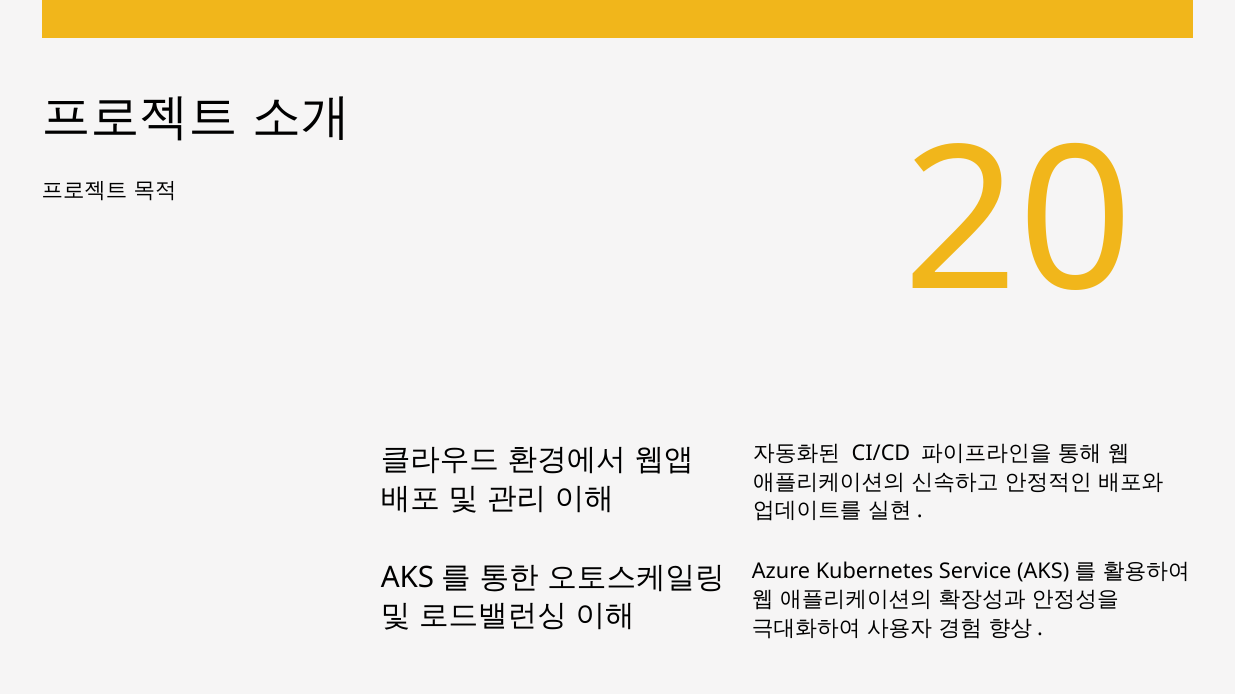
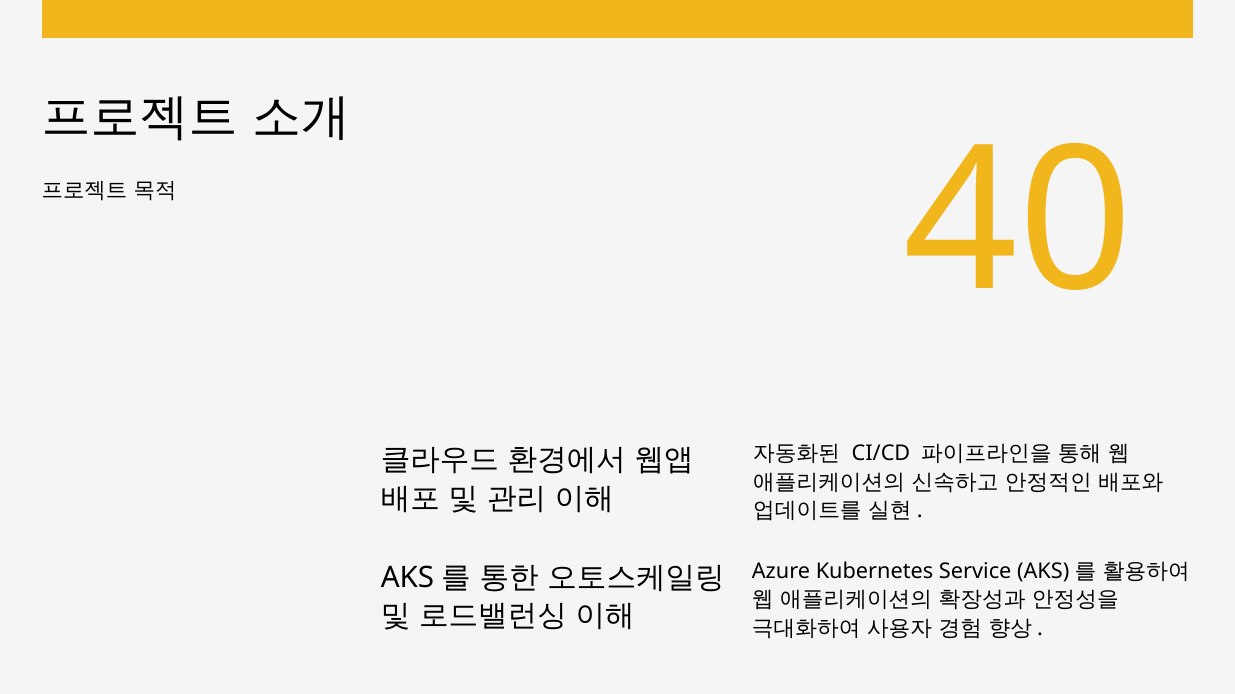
20: 20 -> 40 (1018, 223)
